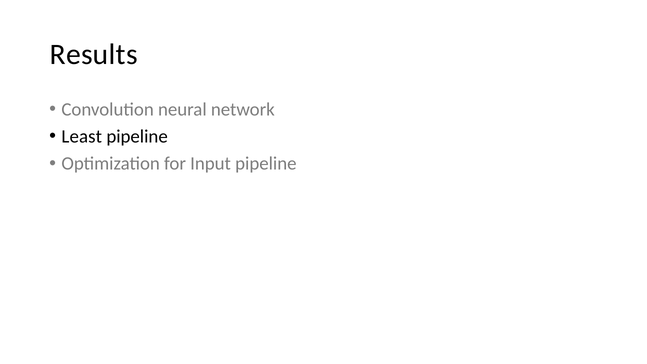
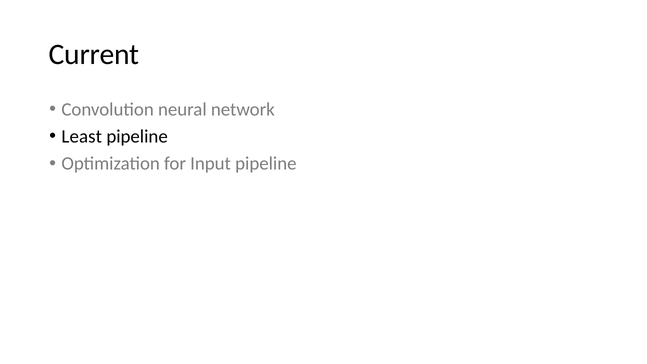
Results: Results -> Current (94, 54)
